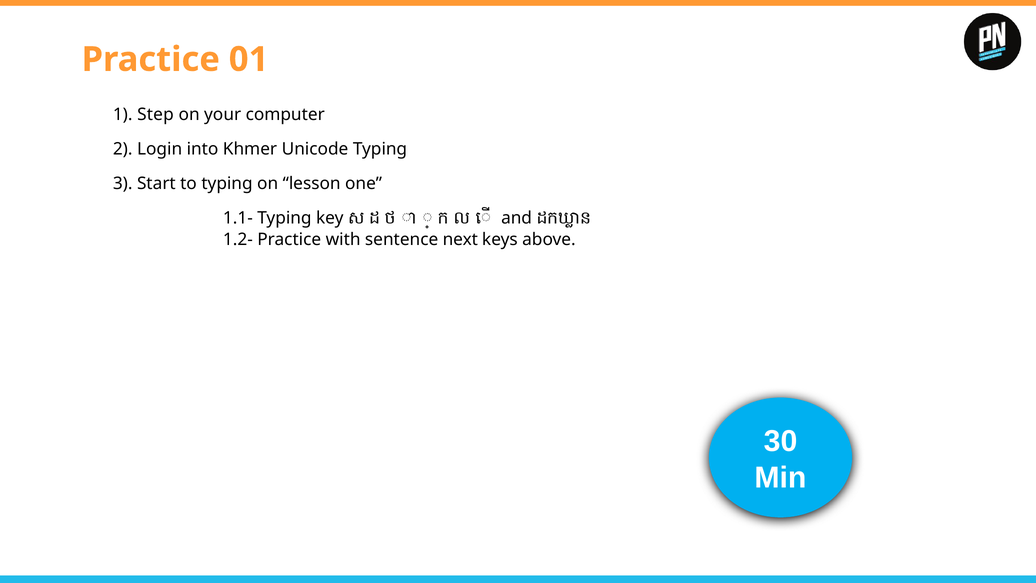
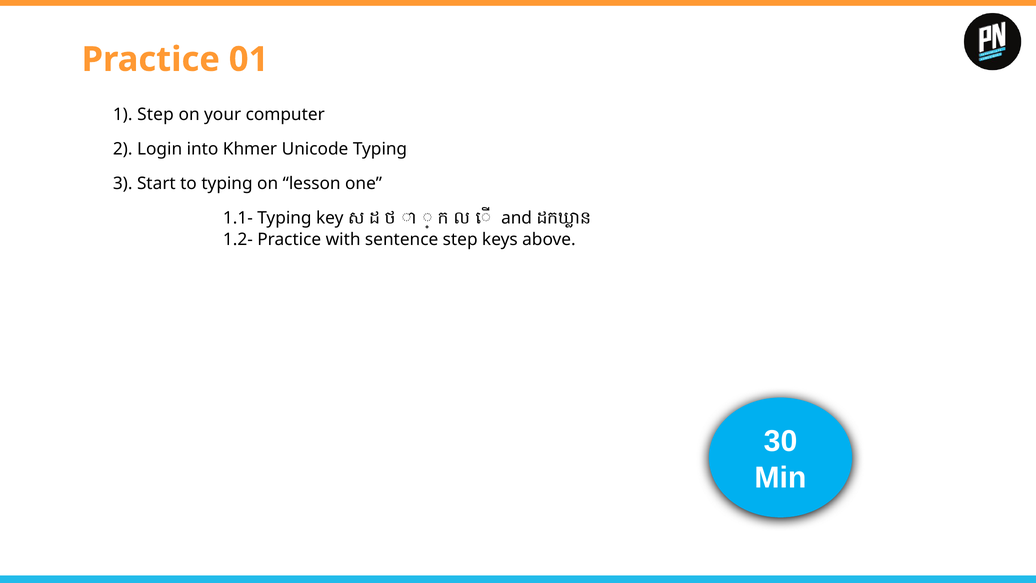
sentence next: next -> step (460, 239)
